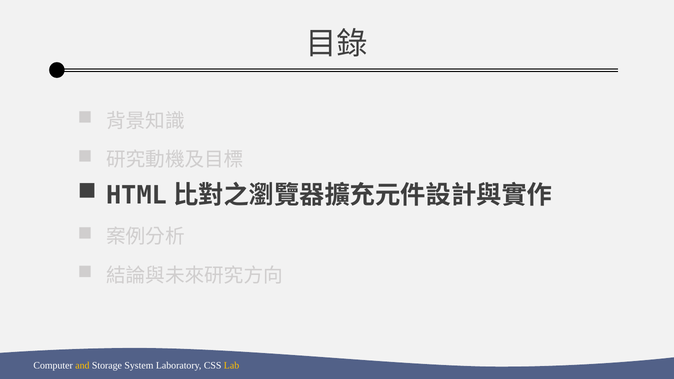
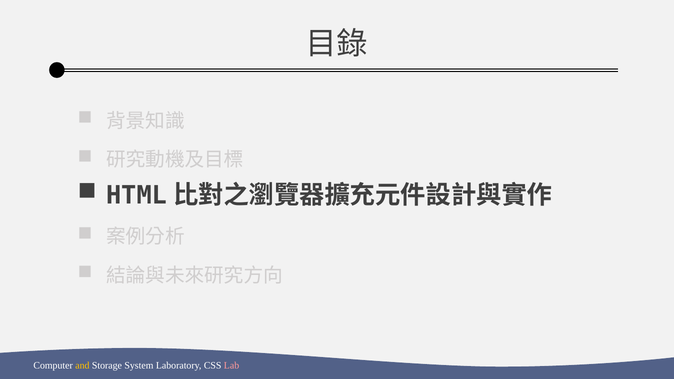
Lab colour: yellow -> pink (232, 366)
